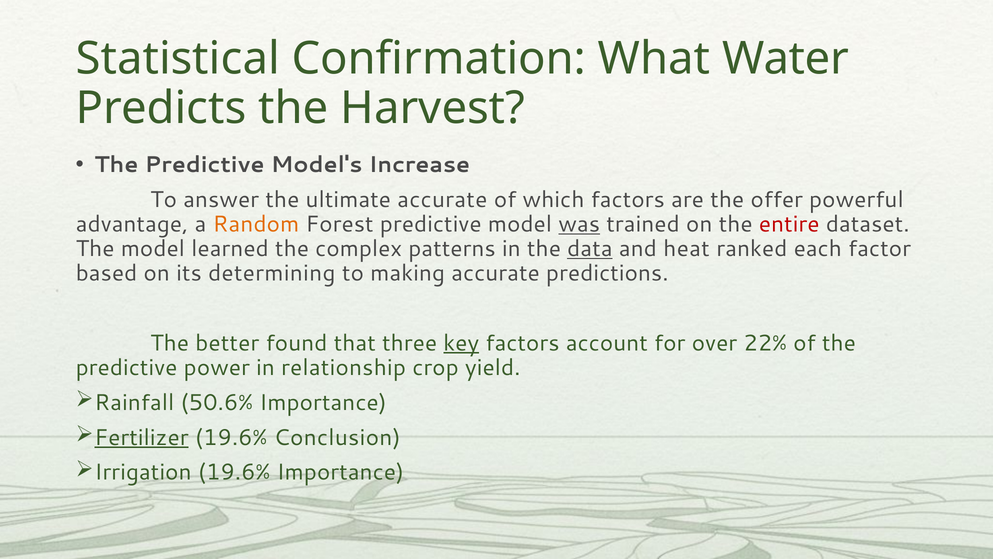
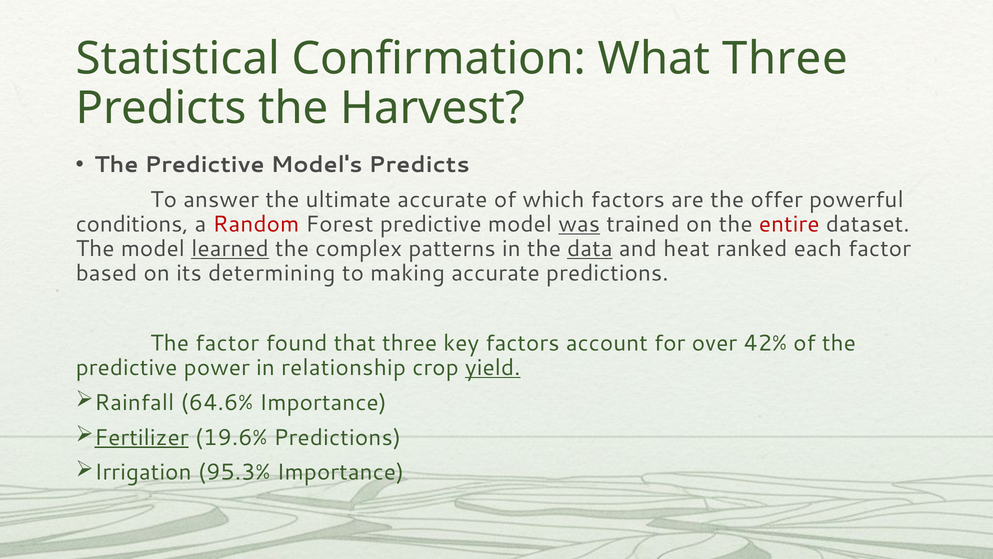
What Water: Water -> Three (785, 59)
Model's Increase: Increase -> Predicts (419, 165)
advantage: advantage -> conditions (132, 224)
Random colour: orange -> red (256, 224)
learned underline: none -> present (230, 249)
The better: better -> factor (227, 343)
key underline: present -> none (461, 343)
22%: 22% -> 42% (765, 343)
yield underline: none -> present (493, 367)
50.6%: 50.6% -> 64.6% (217, 402)
19.6% Conclusion: Conclusion -> Predictions (337, 437)
Irrigation 19.6%: 19.6% -> 95.3% (234, 472)
